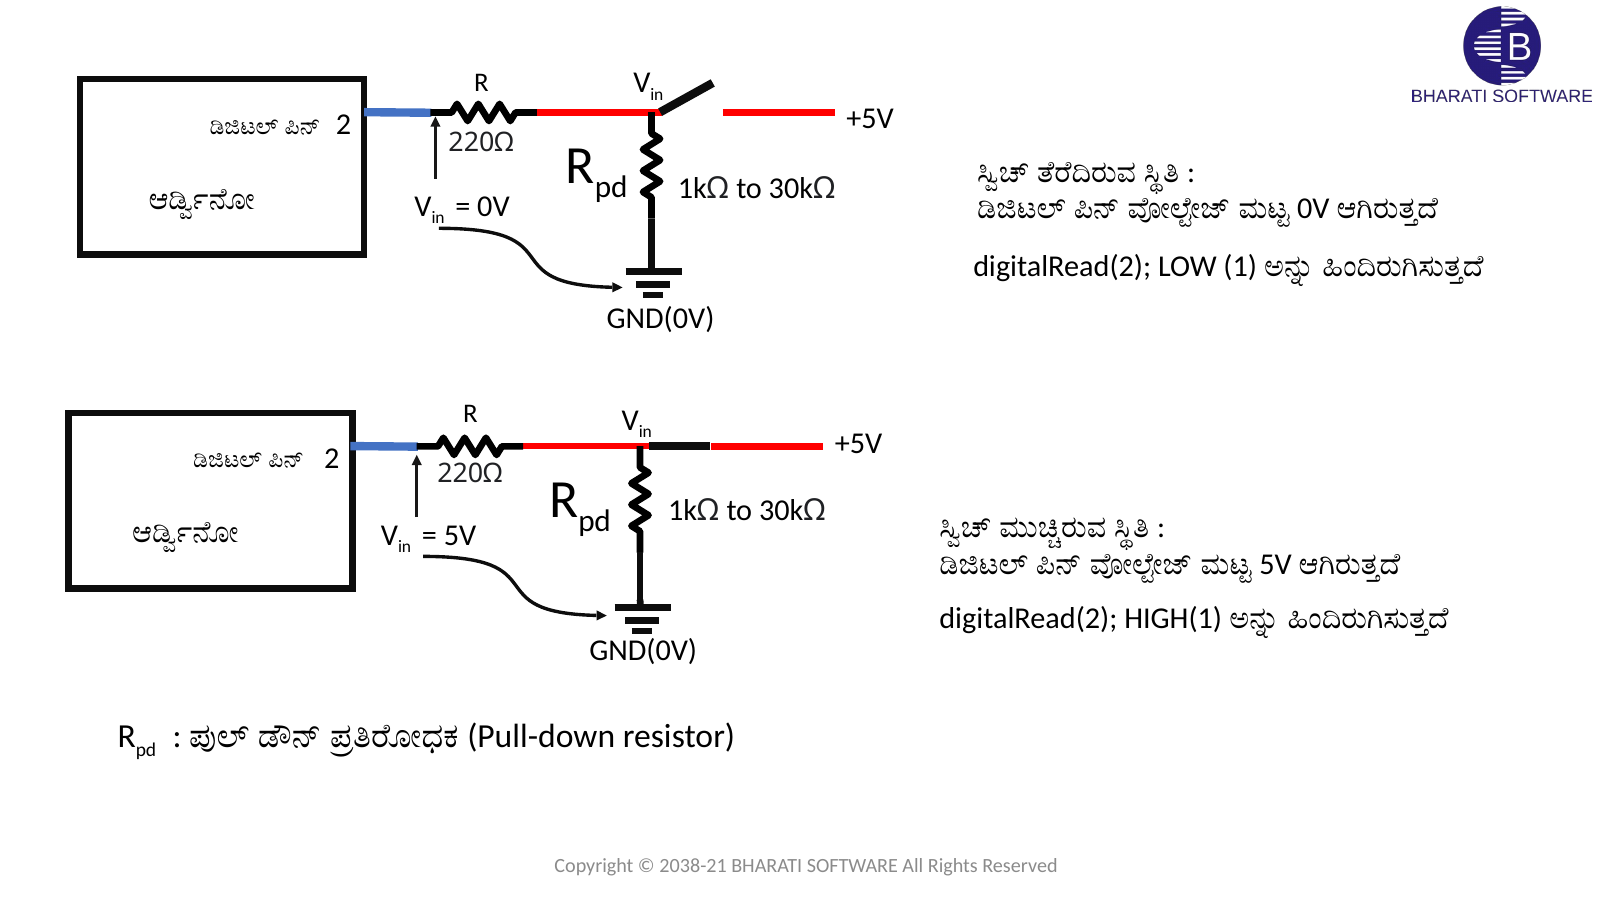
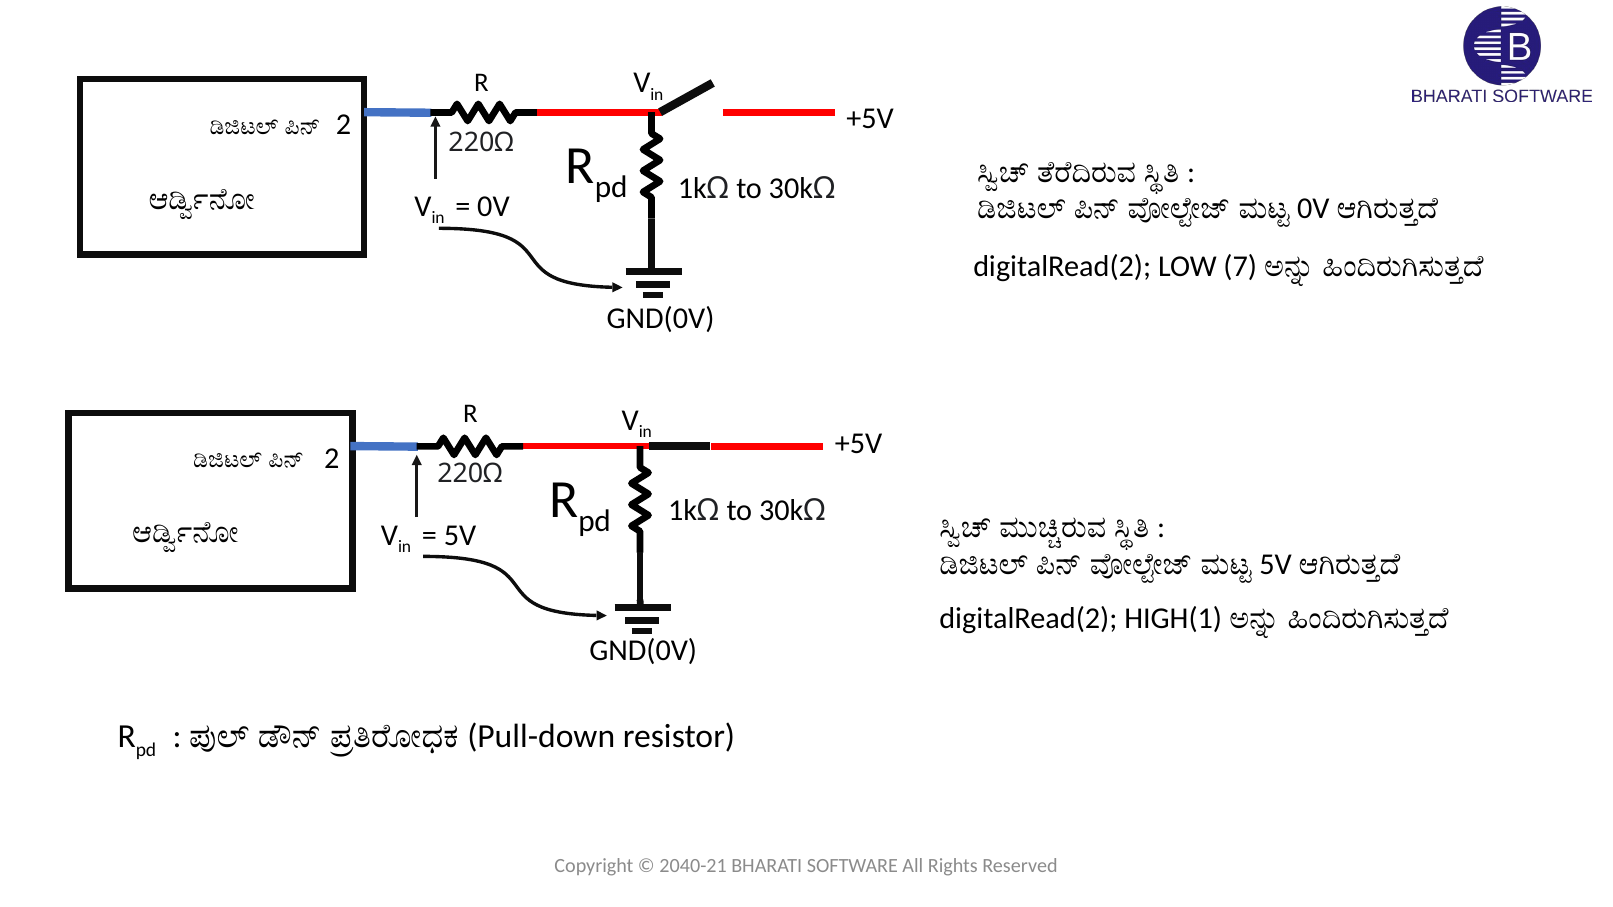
1: 1 -> 7 (1240, 267)
2038-21: 2038-21 -> 2040-21 (693, 866)
